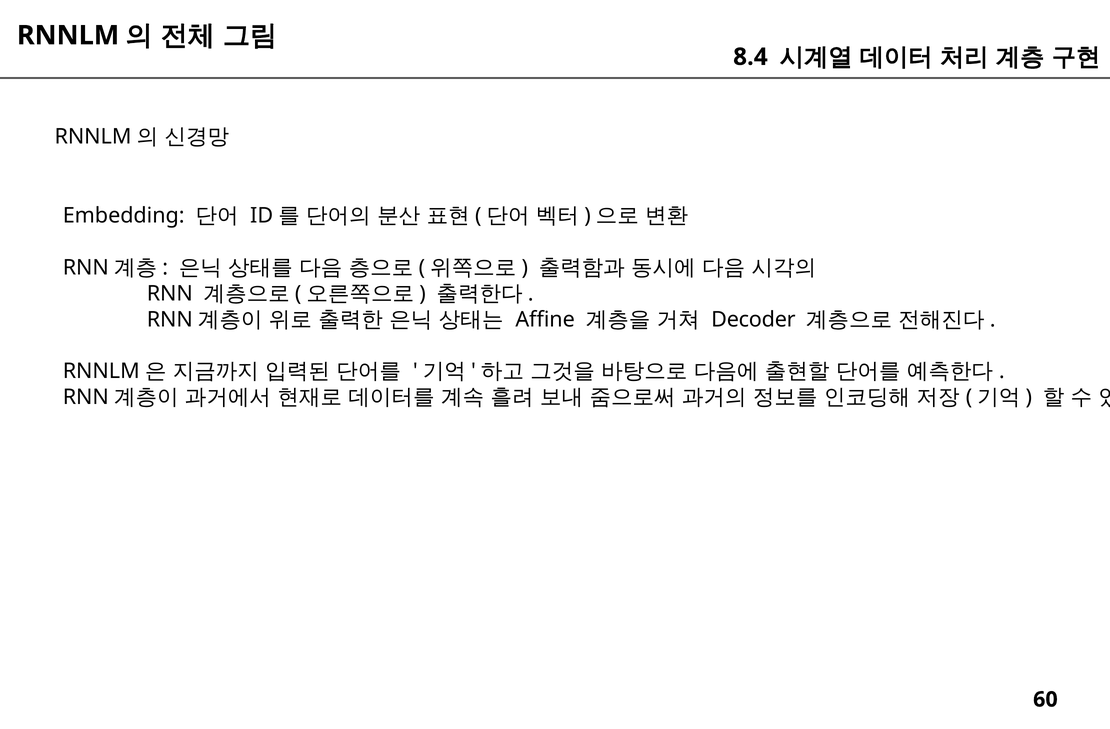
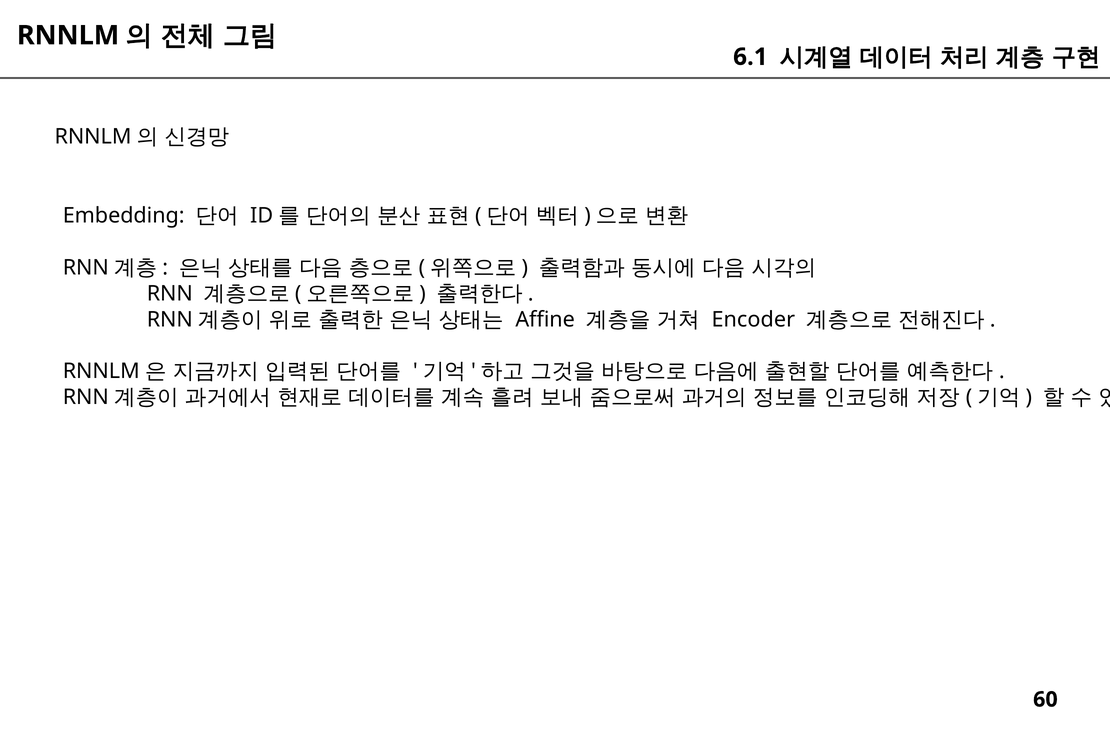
8.4: 8.4 -> 6.1 (750, 57)
Decoder: Decoder -> Encoder (753, 319)
